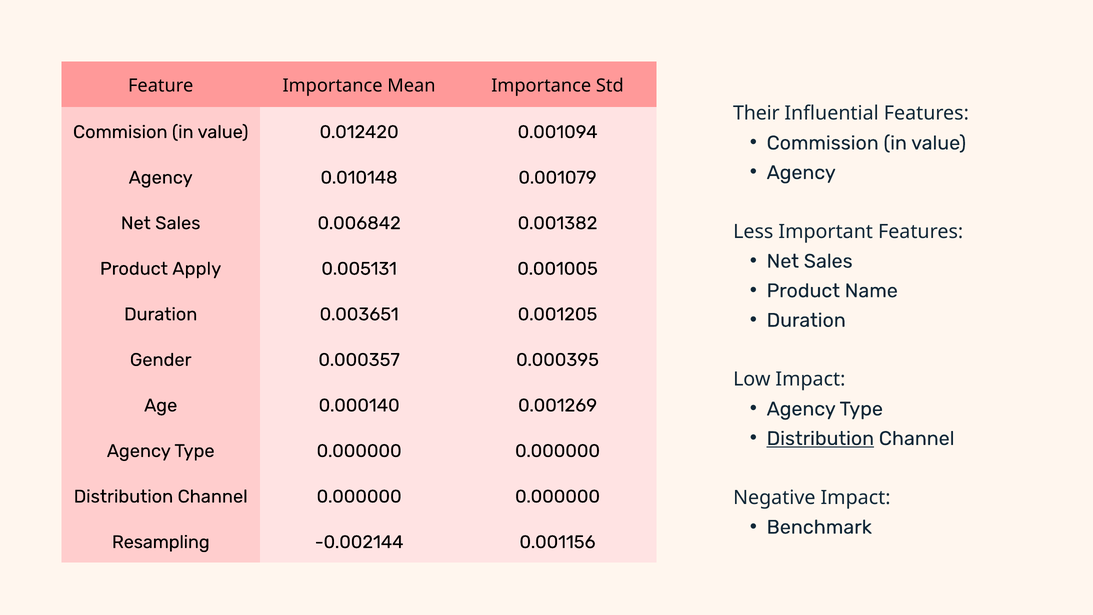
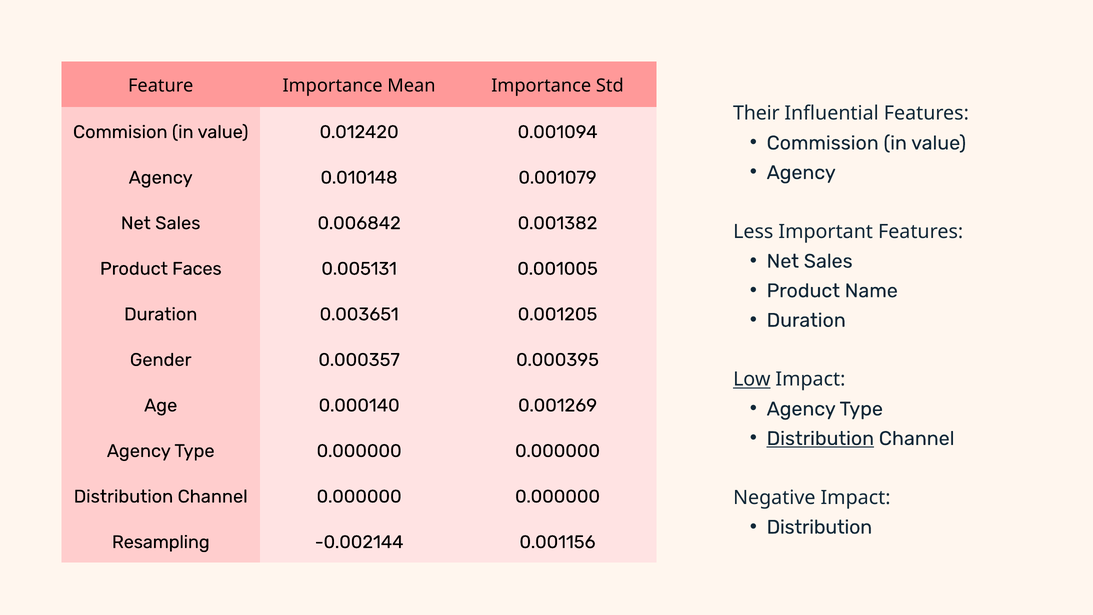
Apply: Apply -> Faces (197, 269)
Low underline: none -> present (752, 379)
Benchmark: Benchmark -> Distribution (819, 527)
